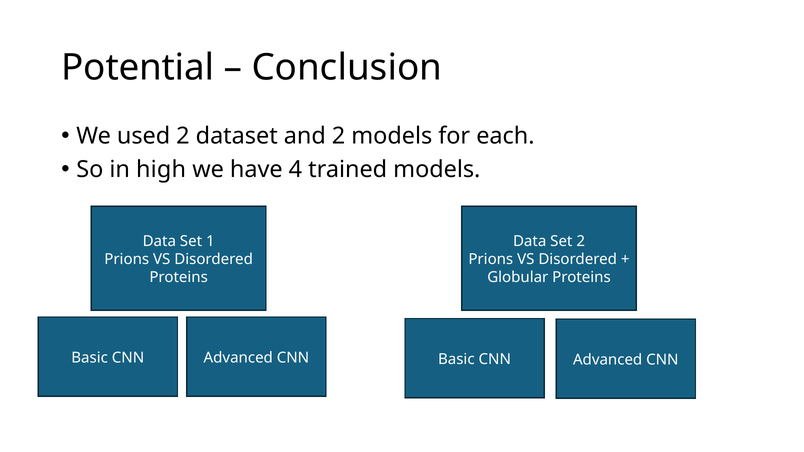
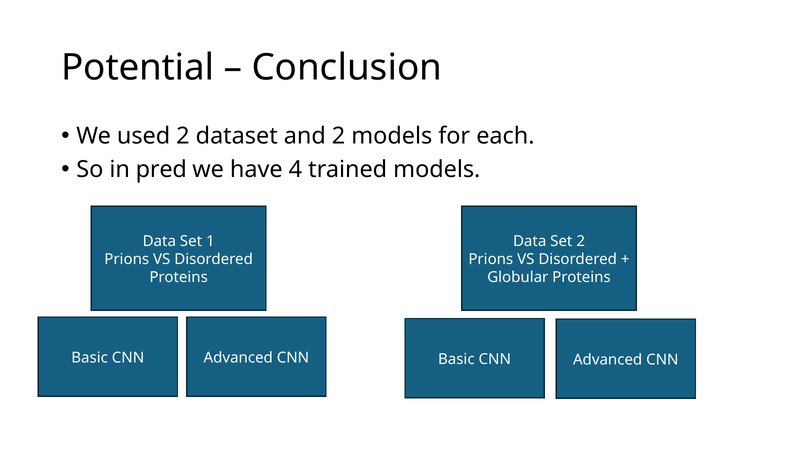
high: high -> pred (161, 170)
